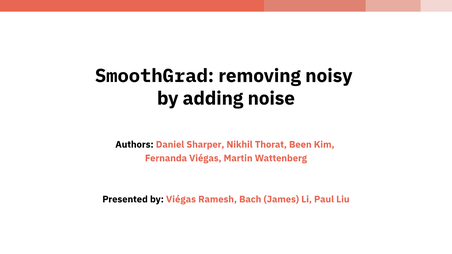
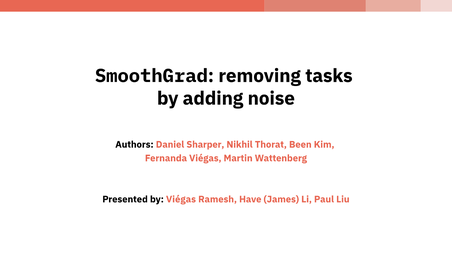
noisy: noisy -> tasks (329, 76)
Bach: Bach -> Have (250, 199)
